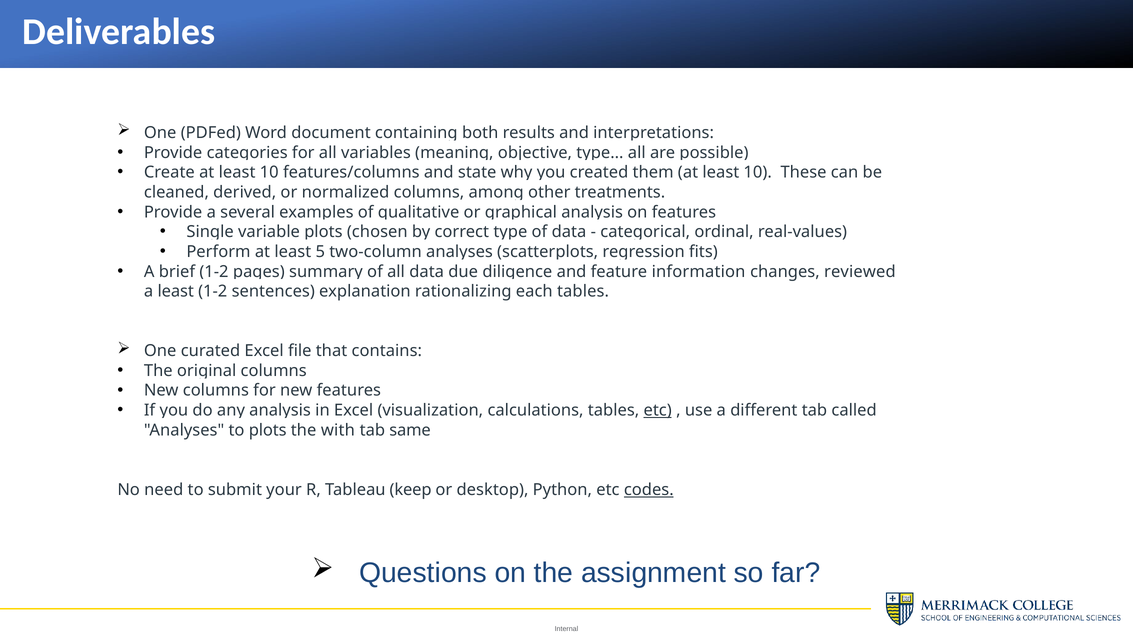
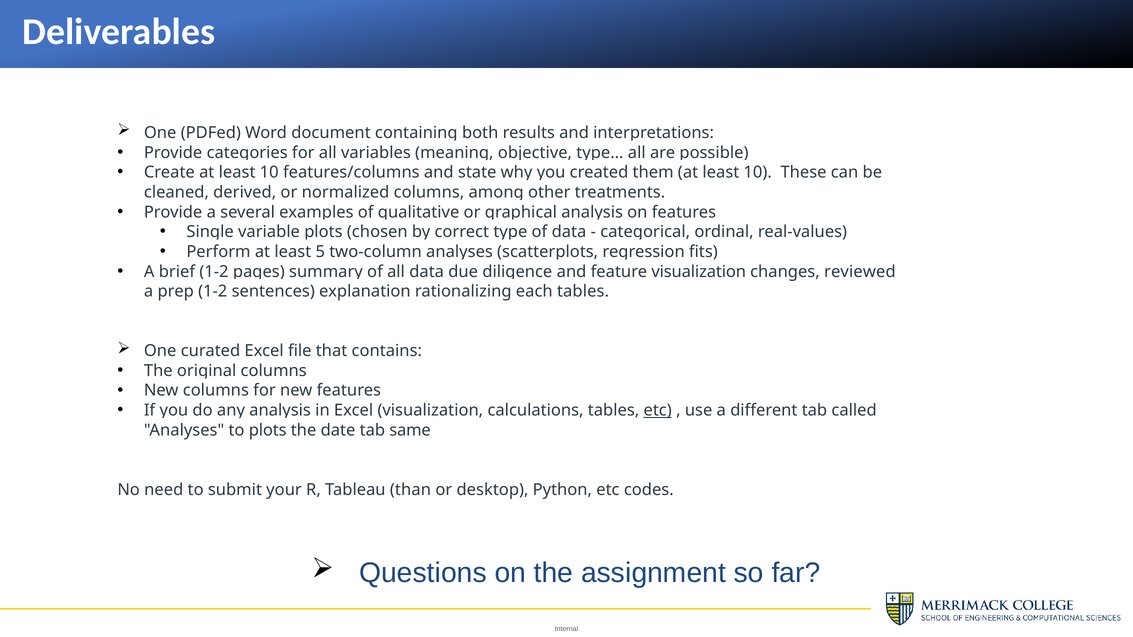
feature information: information -> visualization (699, 272)
a least: least -> prep (176, 292)
with: with -> date (338, 430)
keep: keep -> than (410, 490)
codes underline: present -> none (649, 490)
